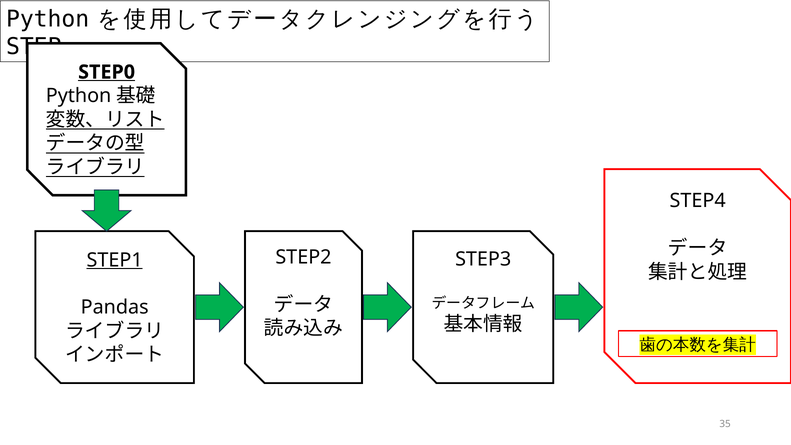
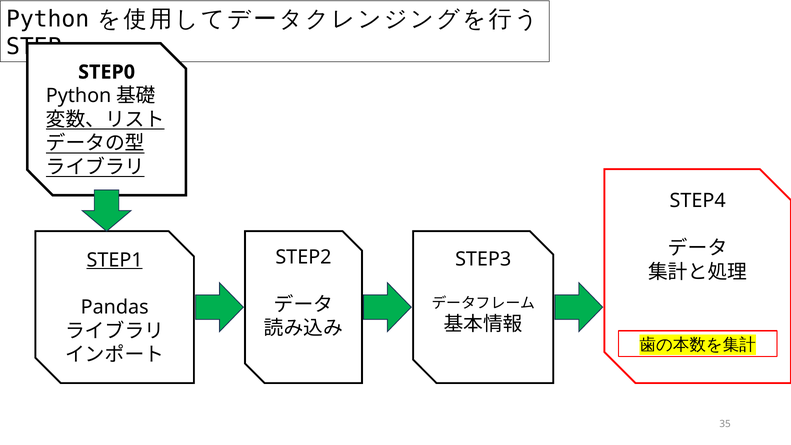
STEP0 underline: present -> none (107, 72)
